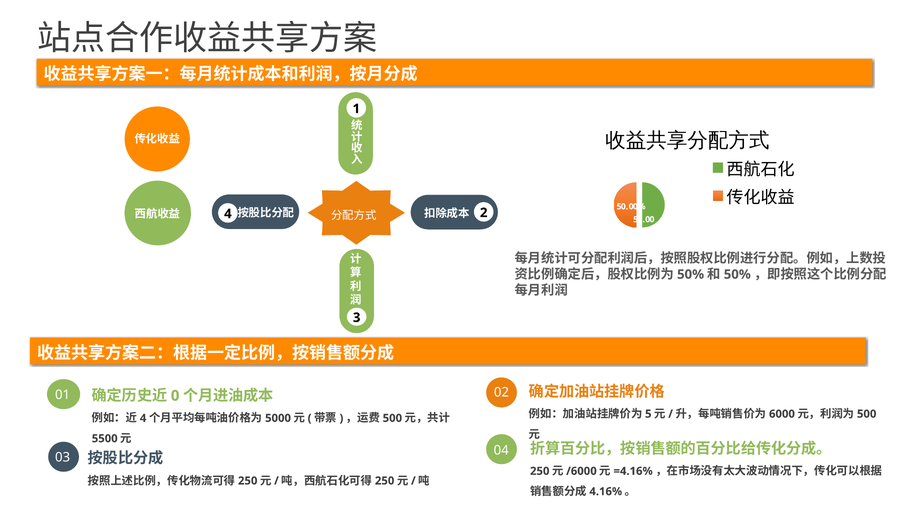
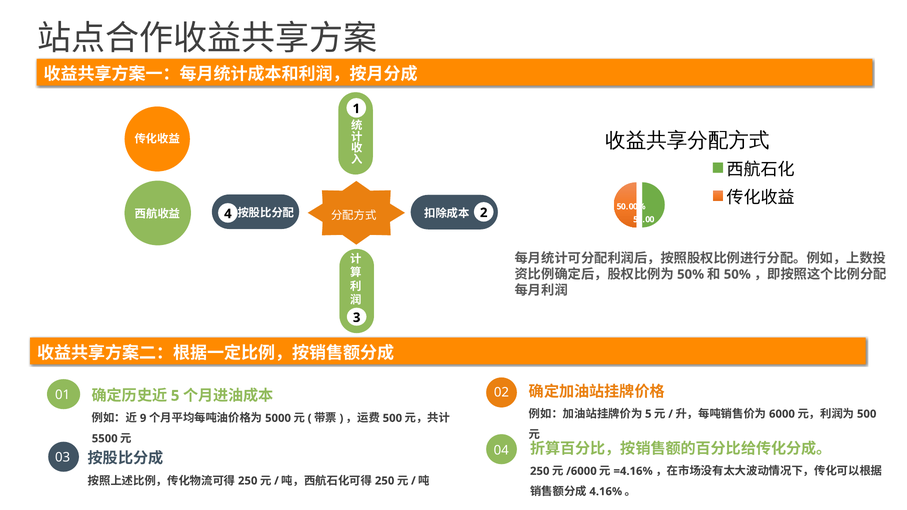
0: 0 -> 5 (175, 396)
4: 4 -> 9 (143, 418)
